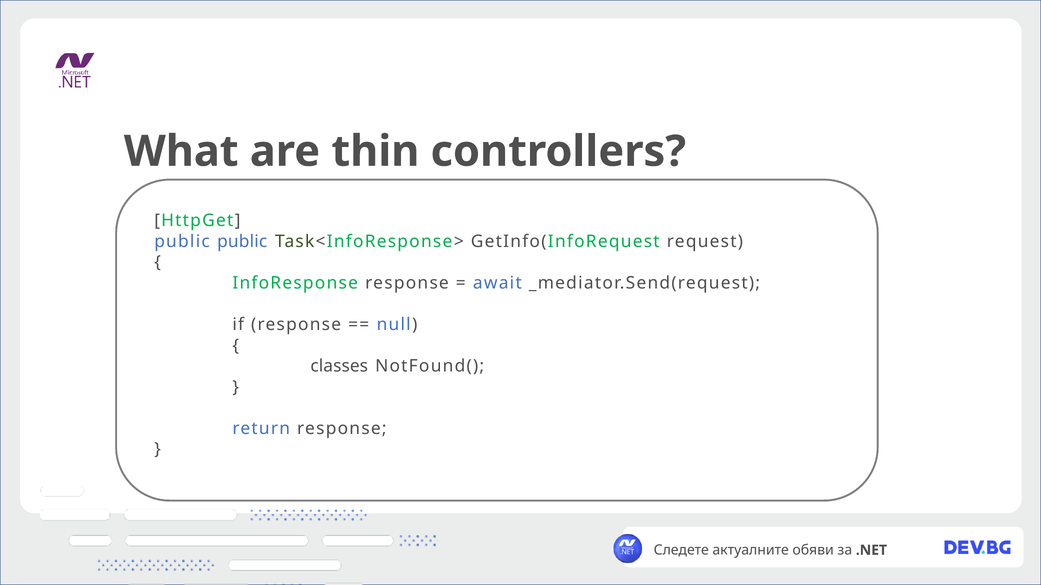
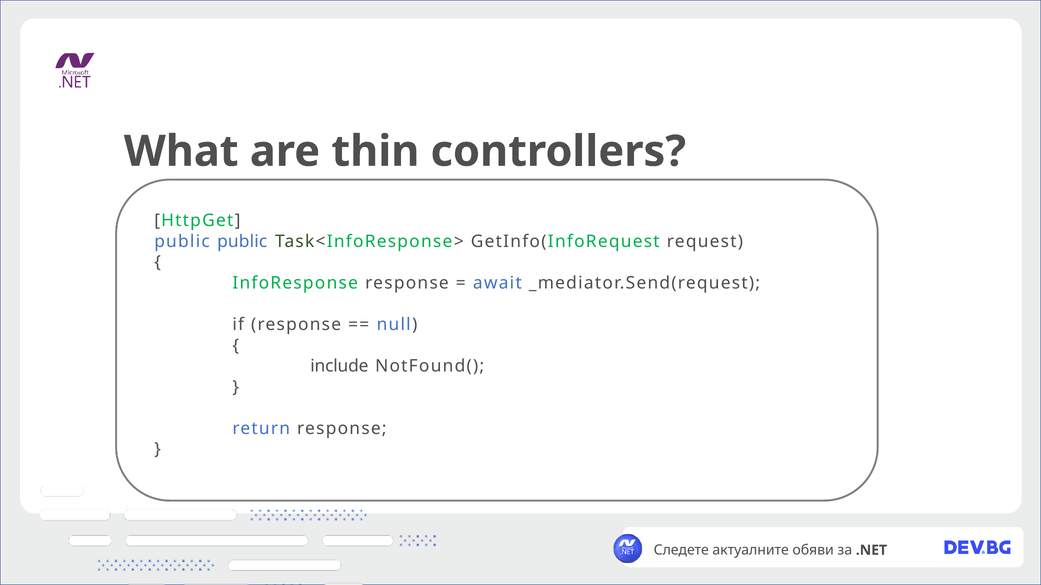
classes: classes -> include (339, 366)
